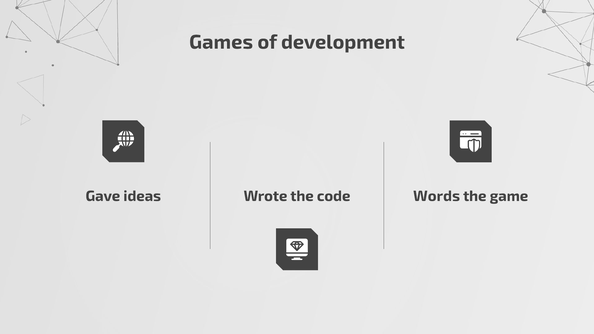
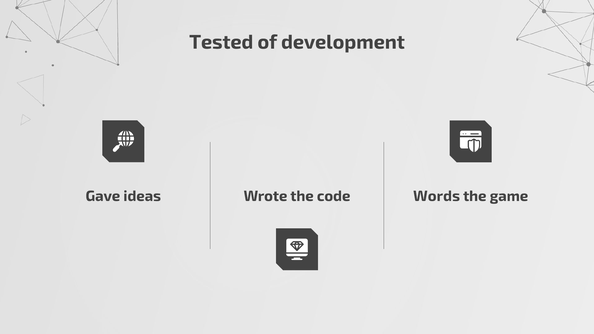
Games: Games -> Tested (221, 42)
